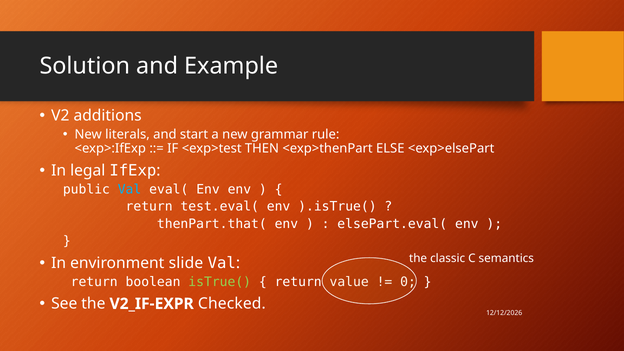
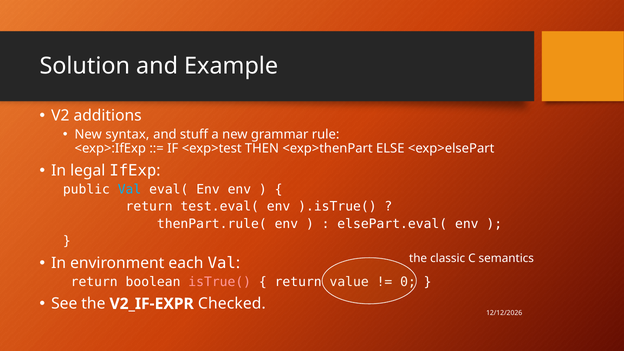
literals: literals -> syntax (127, 135)
start: start -> stuff (194, 135)
thenPart.that(: thenPart.that( -> thenPart.rule( (212, 224)
slide: slide -> each (186, 263)
isTrue( colour: light green -> pink (220, 282)
